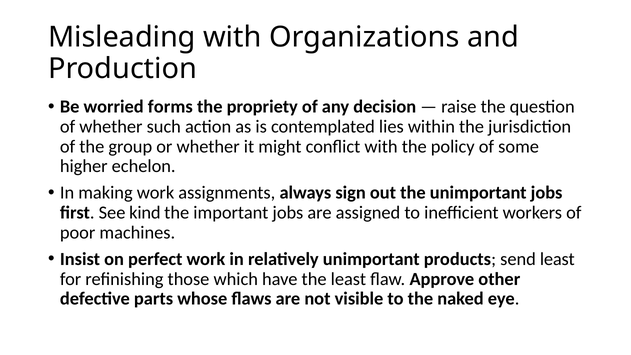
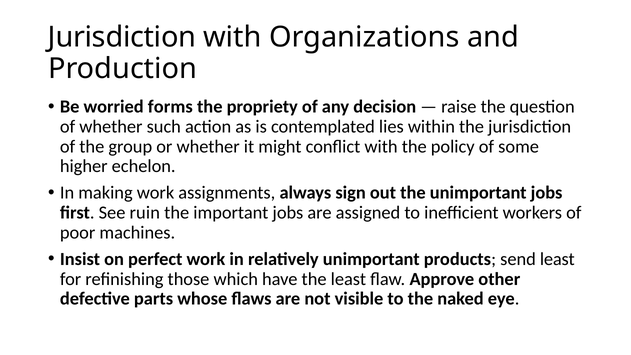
Misleading: Misleading -> Jurisdiction (122, 37)
kind: kind -> ruin (145, 213)
